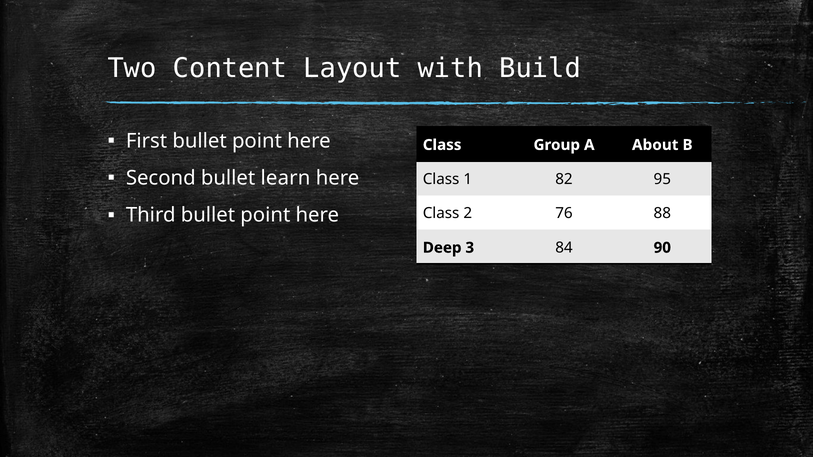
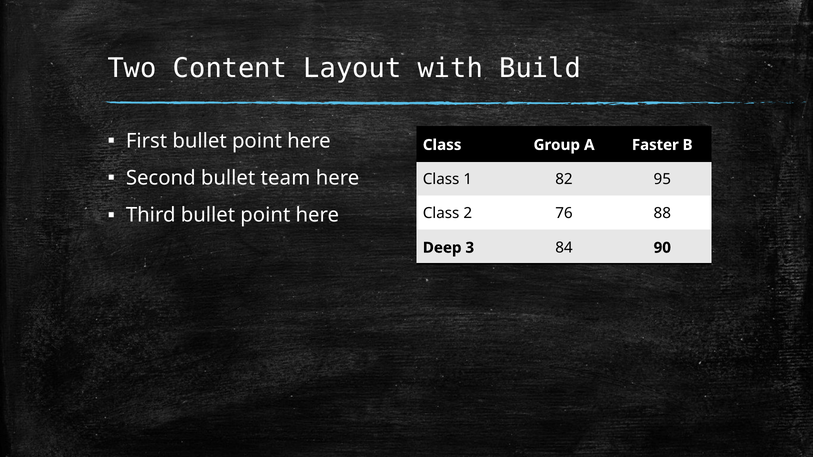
About: About -> Faster (655, 145)
learn: learn -> team (285, 178)
